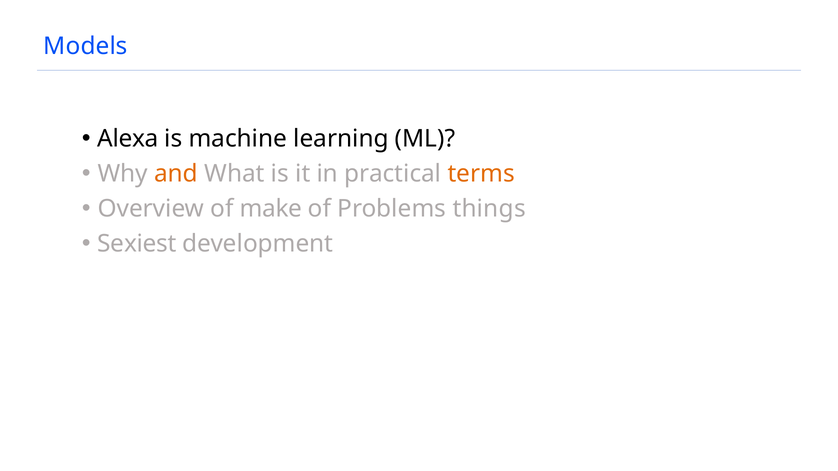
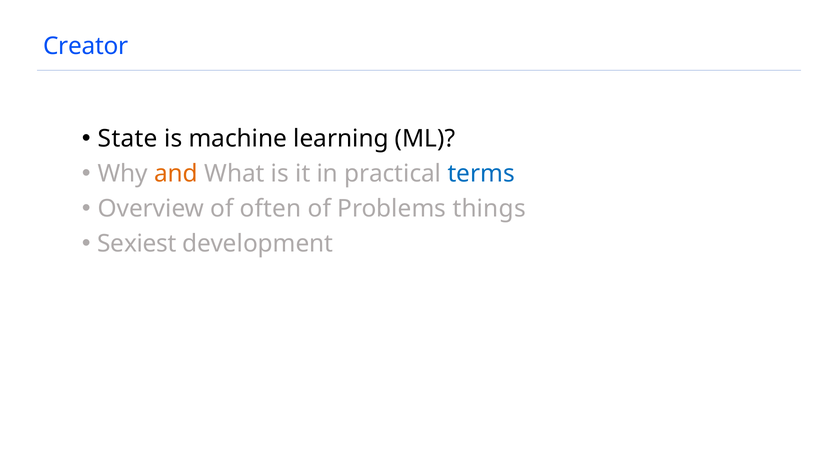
Models: Models -> Creator (86, 46)
Alexa: Alexa -> State (128, 139)
terms colour: orange -> blue (481, 174)
make: make -> often (271, 209)
